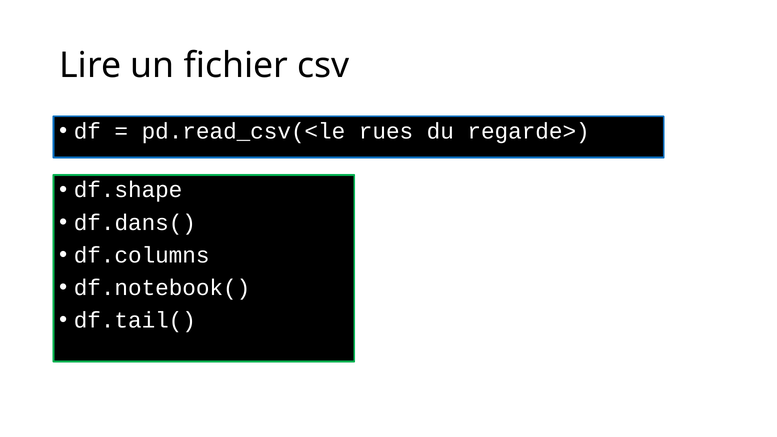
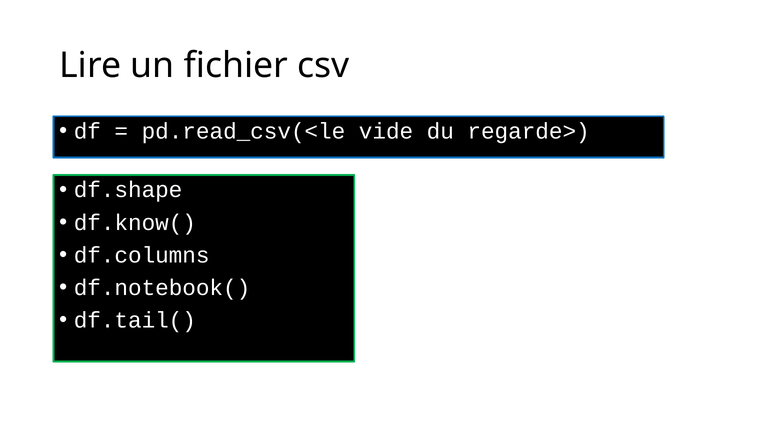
rues: rues -> vide (386, 131)
df.dans(: df.dans( -> df.know( (135, 223)
